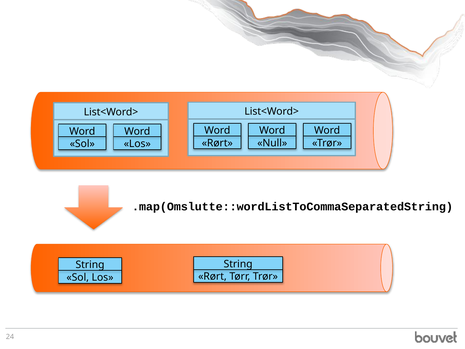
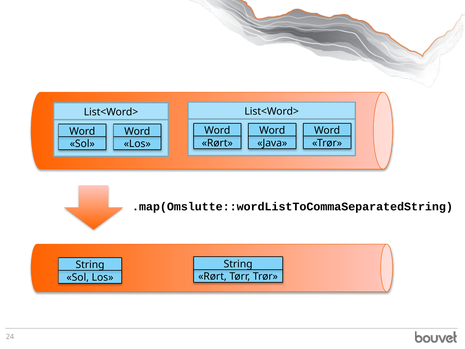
Null: Null -> Java (272, 143)
